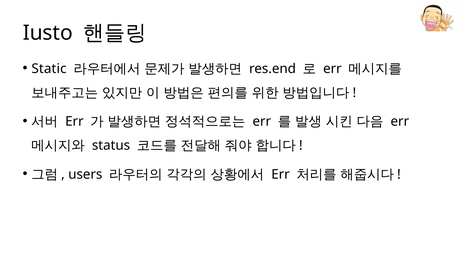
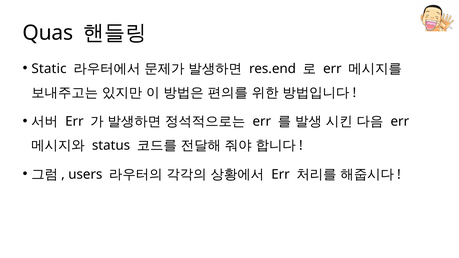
Iusto: Iusto -> Quas (48, 33)
